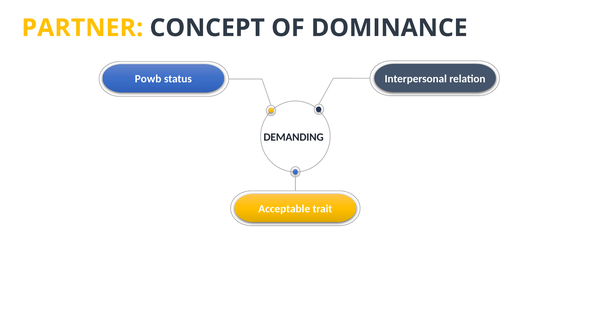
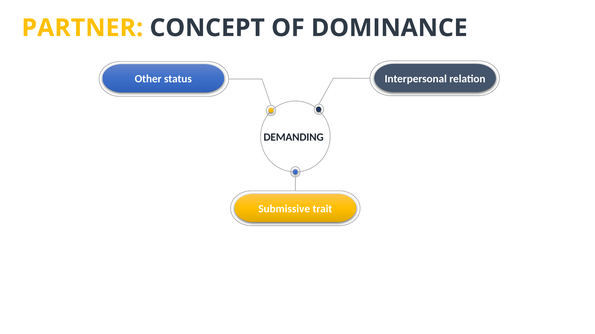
Powb: Powb -> Other (148, 79)
Acceptable: Acceptable -> Submissive (284, 209)
